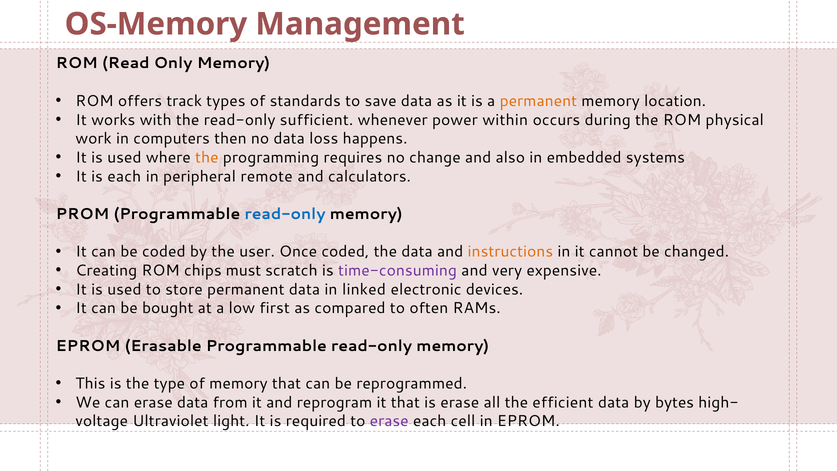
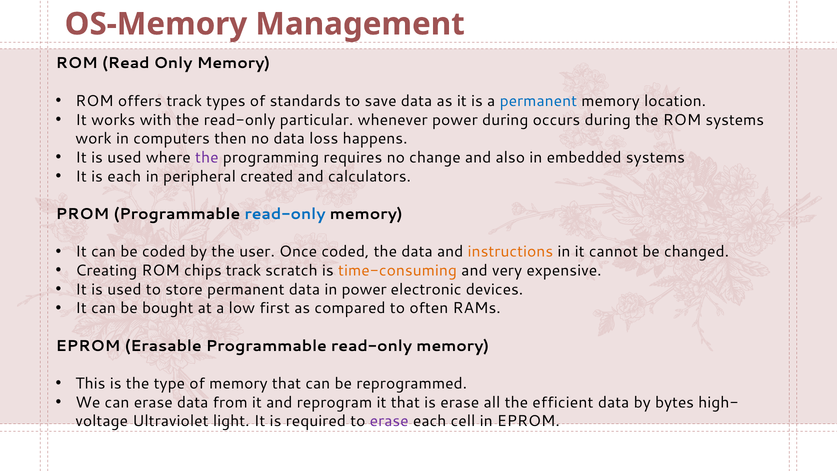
permanent colour: orange -> blue (538, 101)
sufficient: sufficient -> particular (317, 120)
power within: within -> during (505, 120)
ROM physical: physical -> systems (735, 120)
the colour: orange -> purple (207, 157)
remote: remote -> created (267, 176)
chips must: must -> track (243, 270)
time-consuming colour: purple -> orange (398, 270)
in linked: linked -> power (364, 289)
